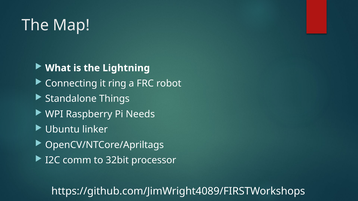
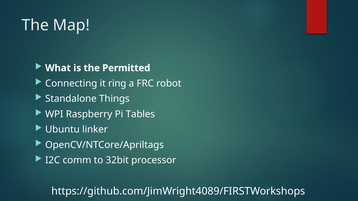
Lightning: Lightning -> Permitted (126, 68)
Needs: Needs -> Tables (140, 114)
